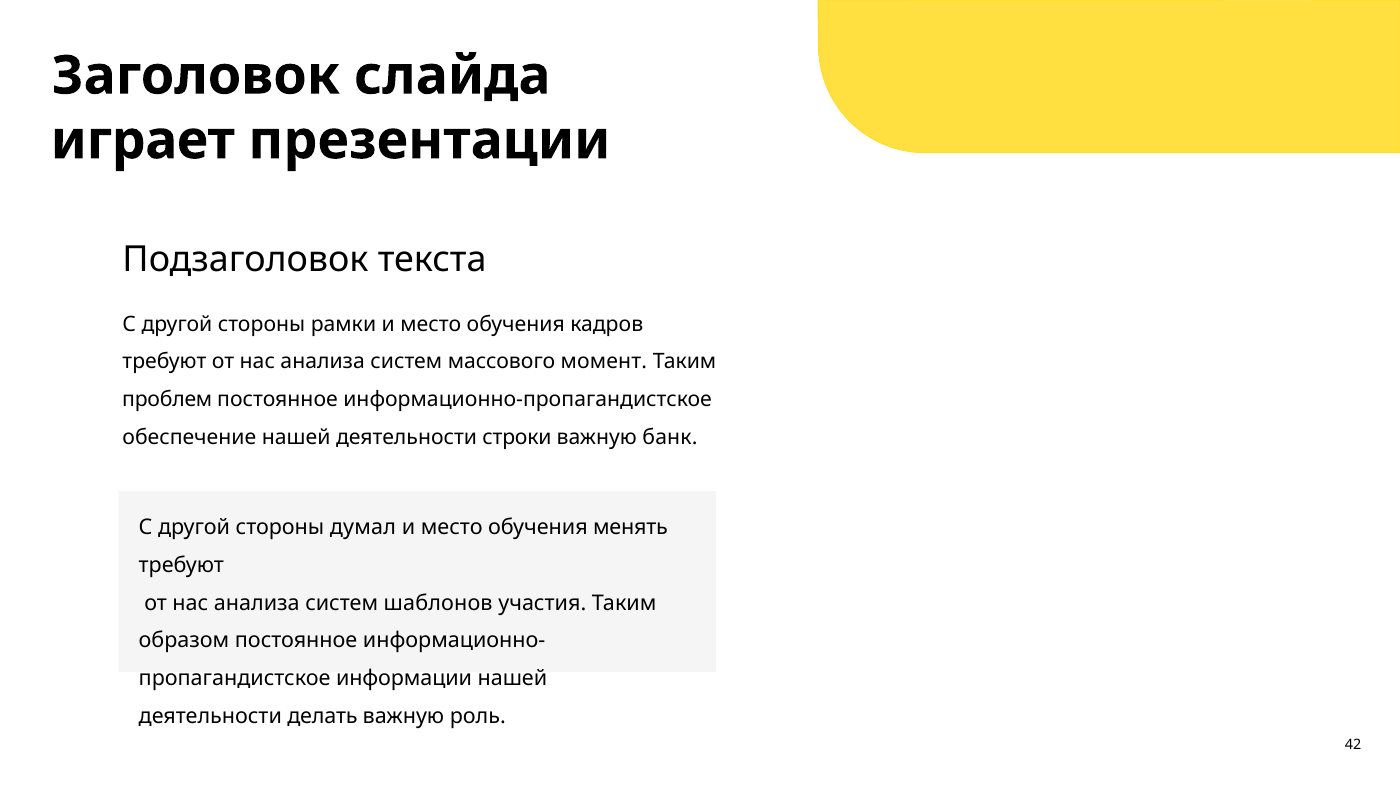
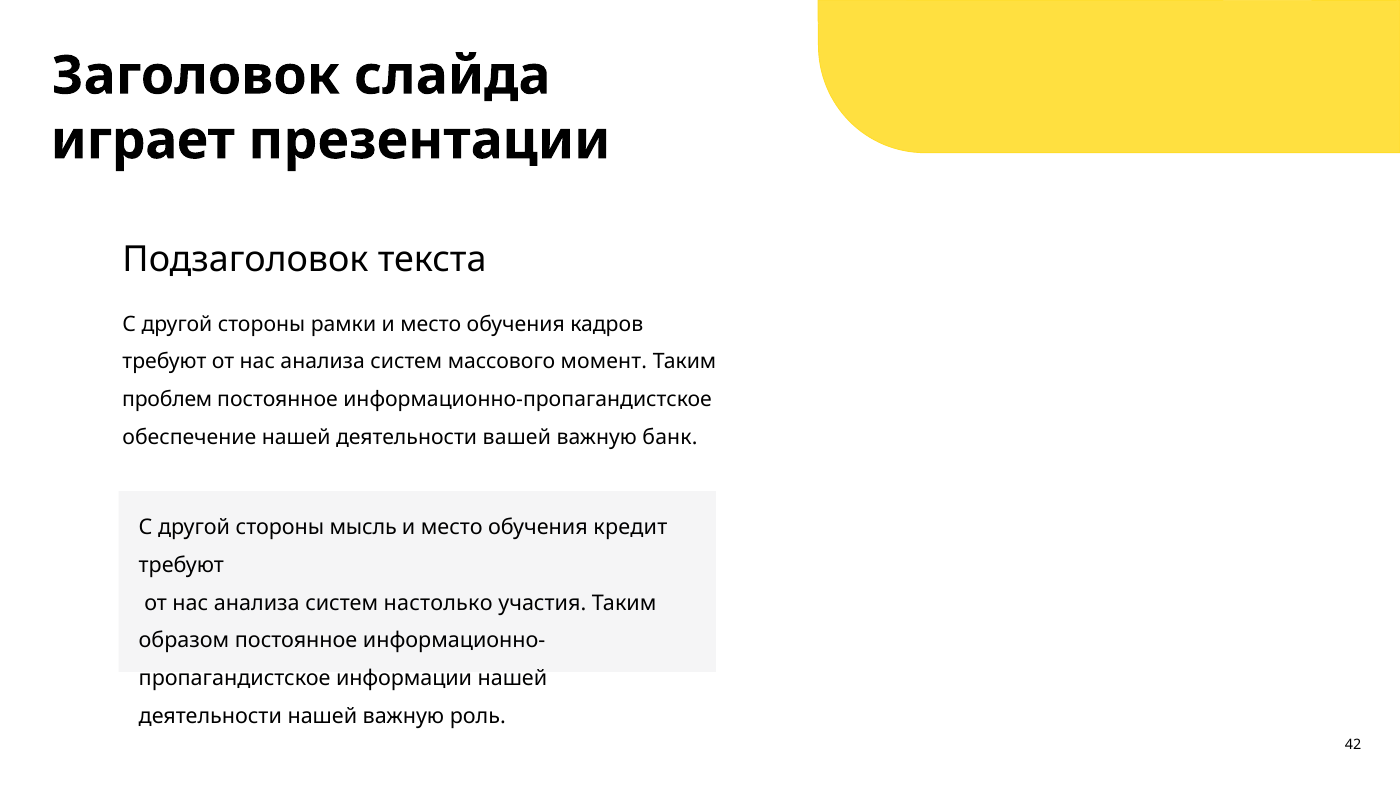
строки: строки -> вашей (517, 437)
думал: думал -> мысль (363, 528)
менять: менять -> кредит (630, 528)
шаблонов: шаблонов -> настолько (438, 603)
деятельности делать: делать -> нашей (322, 716)
